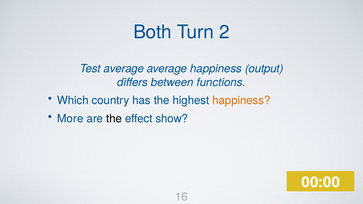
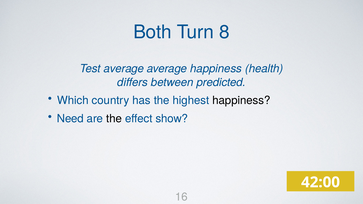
2: 2 -> 8 (224, 32)
output: output -> health (264, 69)
functions: functions -> predicted (221, 82)
happiness colour: orange -> black (241, 101)
More: More -> Need (70, 119)
00:00: 00:00 -> 42:00 (321, 182)
